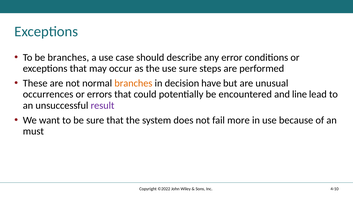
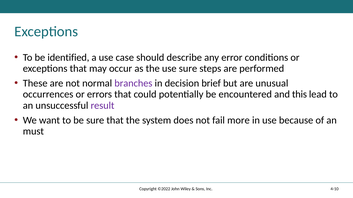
be branches: branches -> identified (68, 58)
branches colour: orange -> purple (133, 83)
have: have -> brief (211, 83)
line: line -> this (299, 95)
